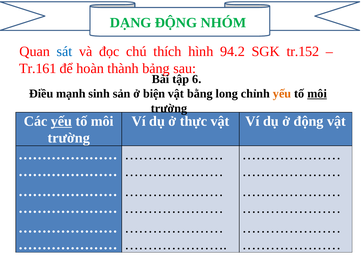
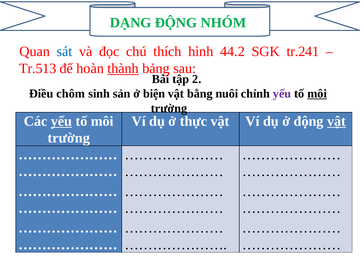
94.2: 94.2 -> 44.2 (232, 52)
tr.152: tr.152 -> tr.241 (303, 52)
Tr.161: Tr.161 -> Tr.513 (38, 69)
thành underline: none -> present (123, 69)
6: 6 -> 2 (197, 79)
mạnh: mạnh -> chôm (71, 94)
long: long -> nuôi (227, 94)
yếu colour: orange -> purple (282, 94)
vật underline: none -> present (337, 121)
